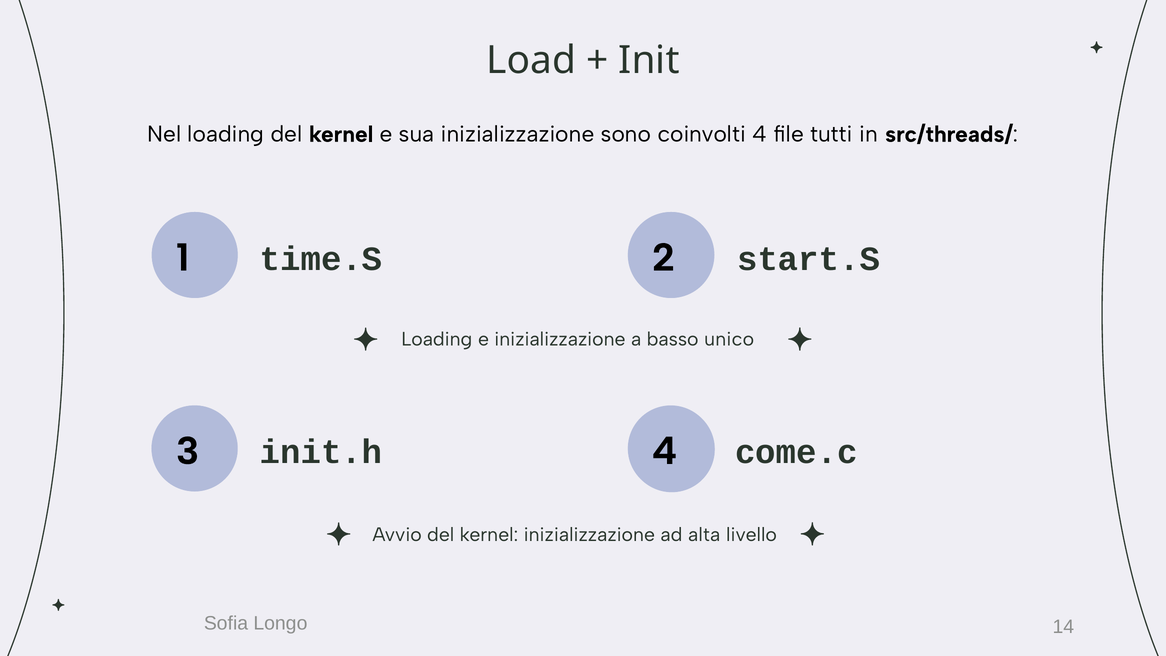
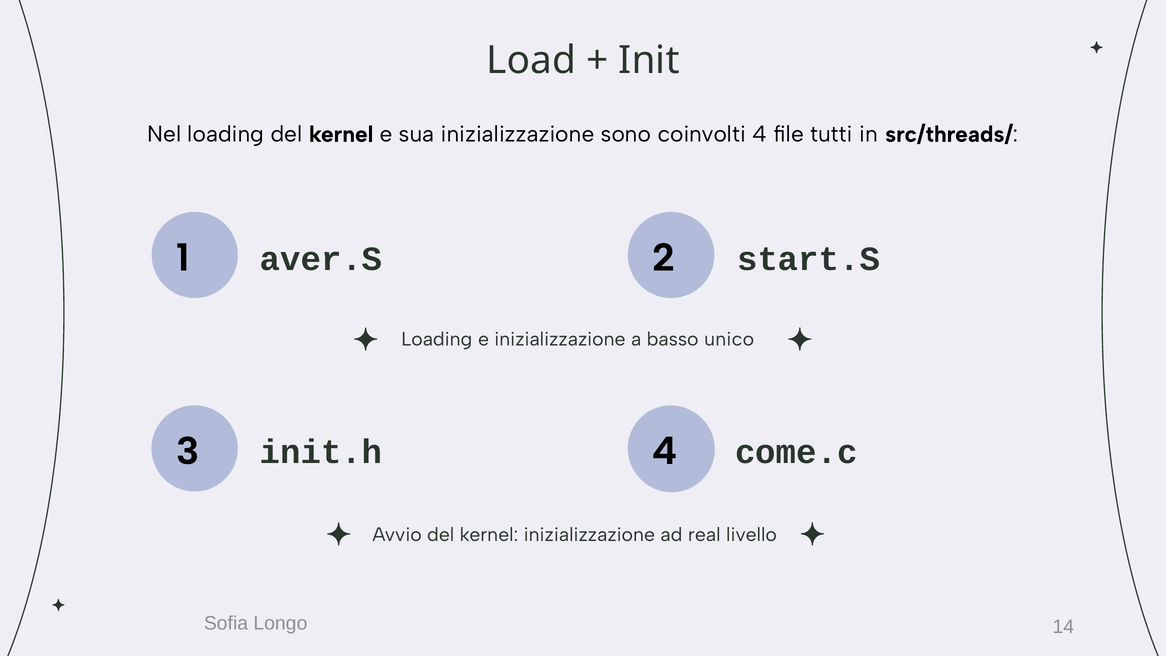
time.S: time.S -> aver.S (321, 259)
alta: alta -> real (704, 535)
